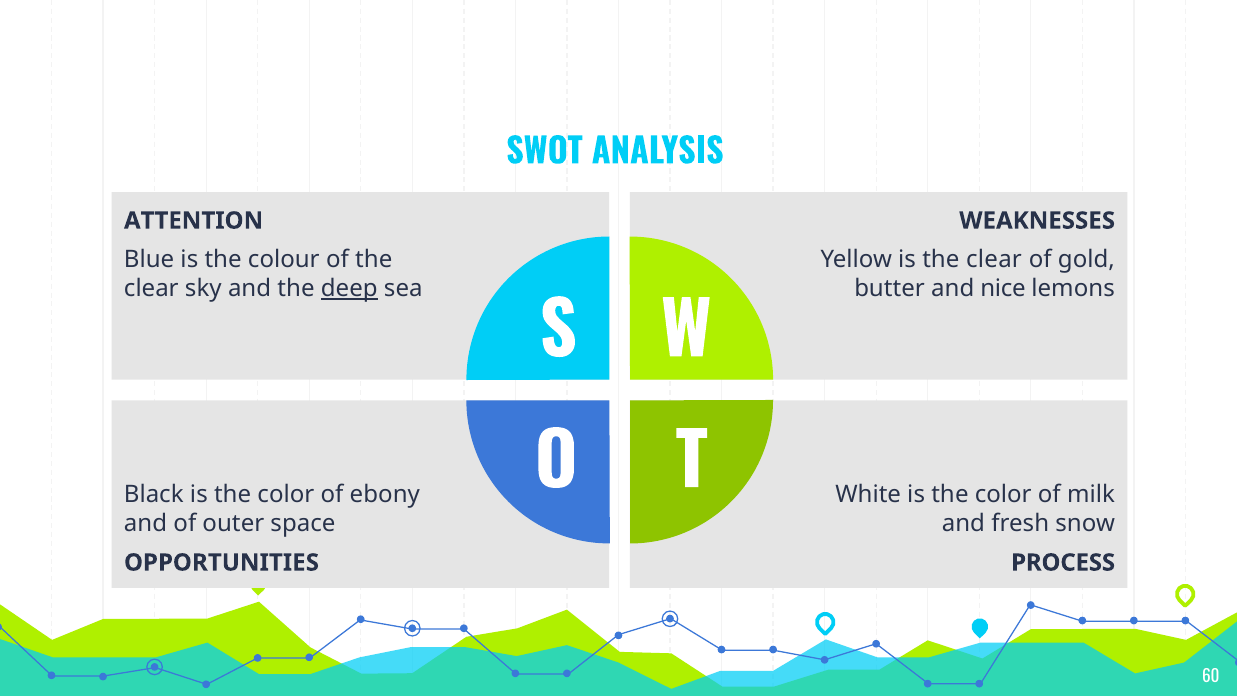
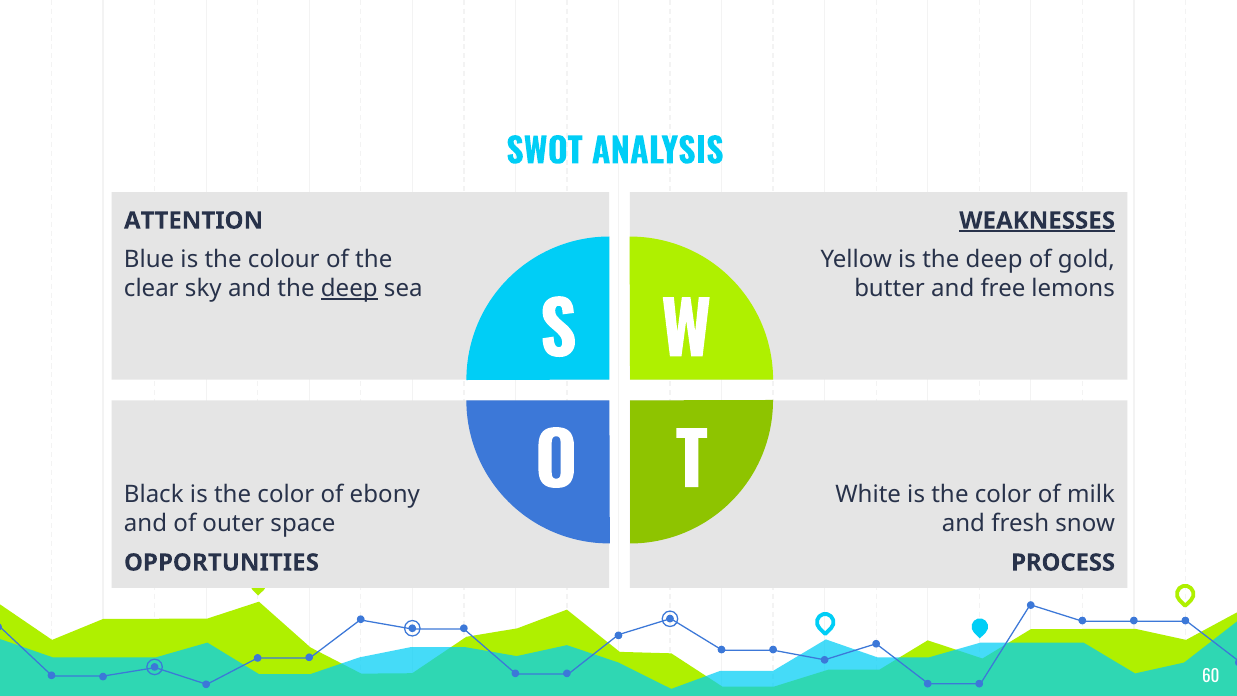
WEAKNESSES underline: none -> present (1037, 221)
is the clear: clear -> deep (994, 260)
nice: nice -> free (1003, 289)
